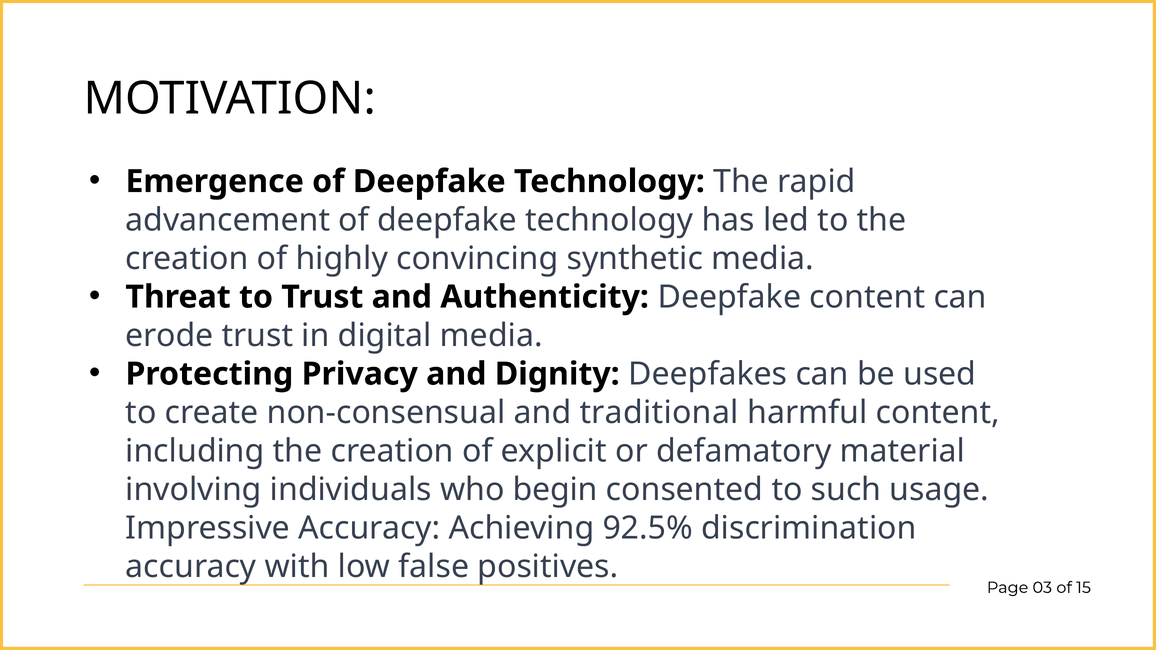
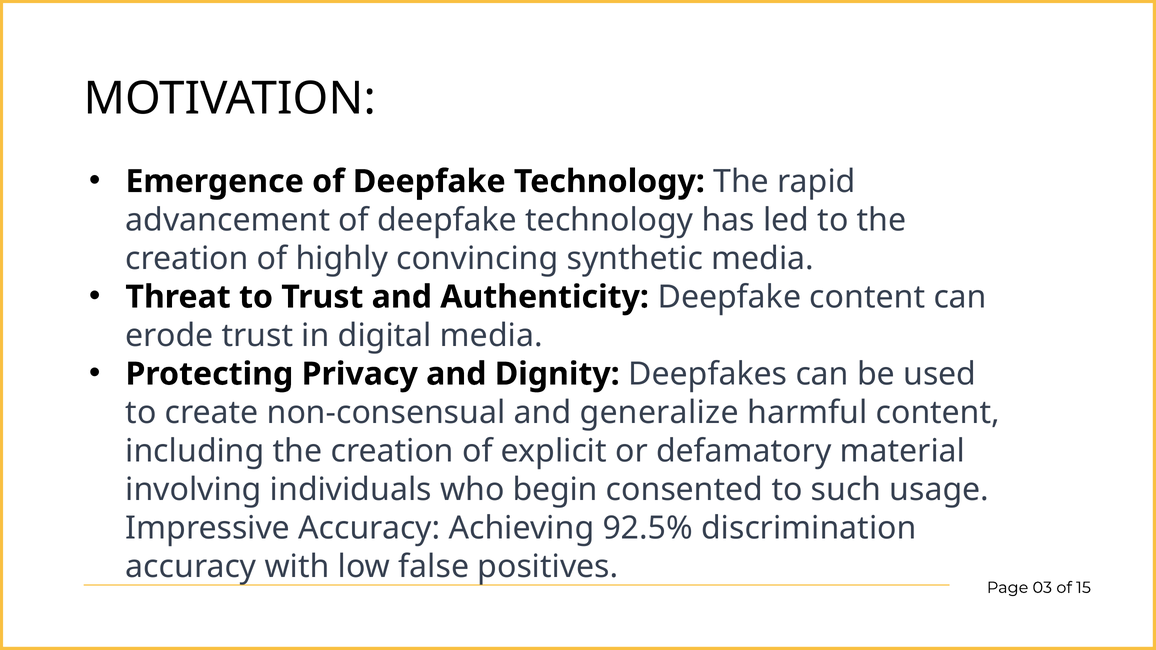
traditional: traditional -> generalize (659, 413)
